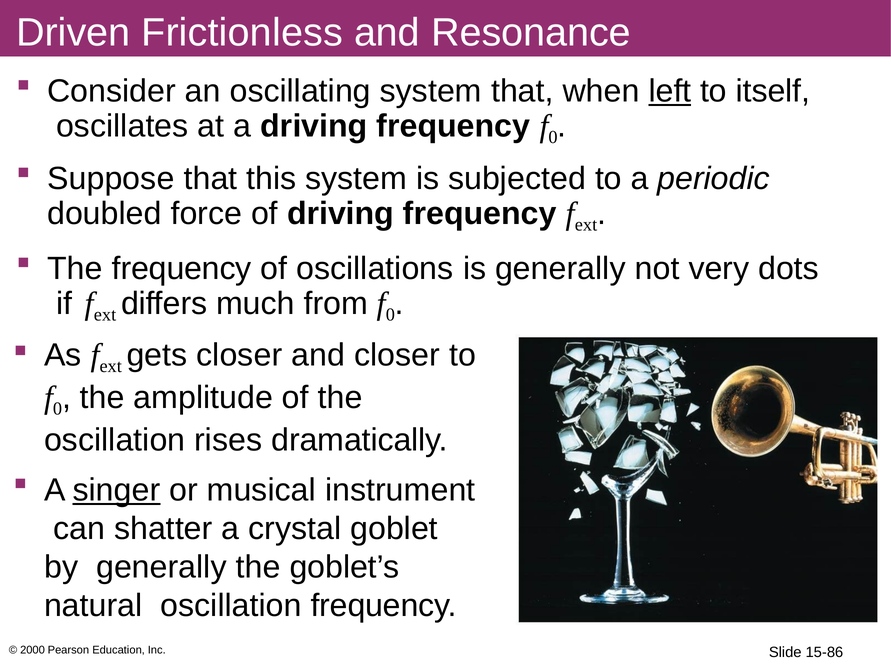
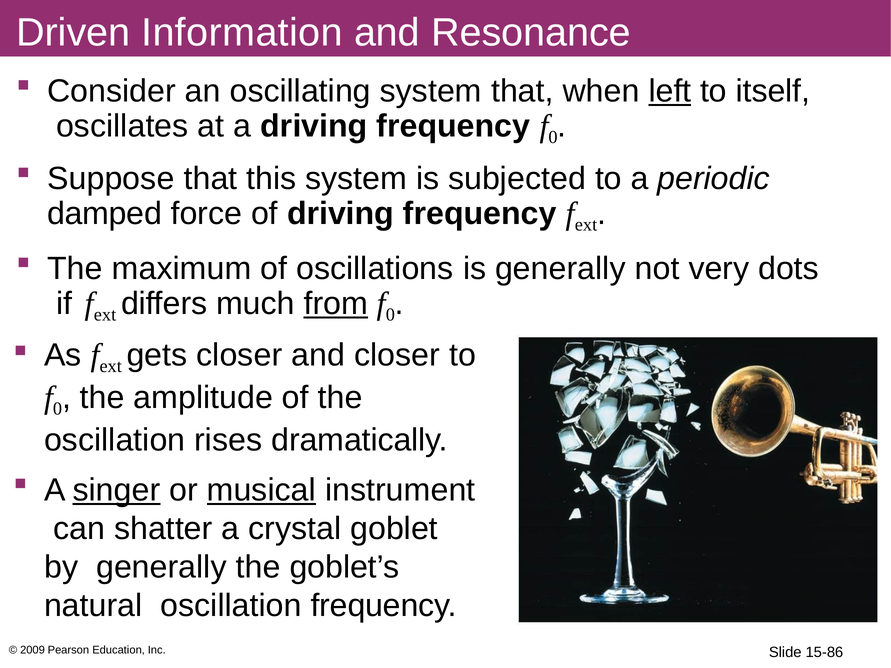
Frictionless: Frictionless -> Information (242, 32)
doubled: doubled -> damped (105, 214)
The frequency: frequency -> maximum (182, 269)
from underline: none -> present (336, 304)
musical underline: none -> present (261, 490)
2000: 2000 -> 2009 (33, 650)
